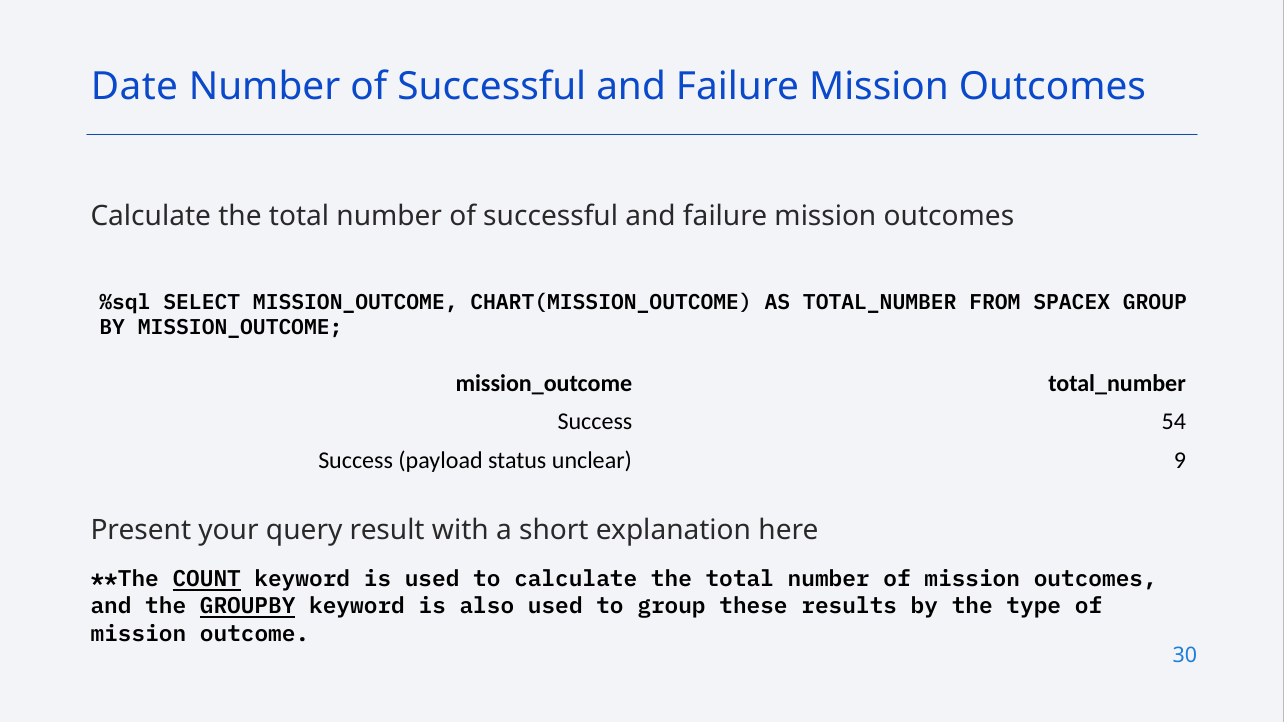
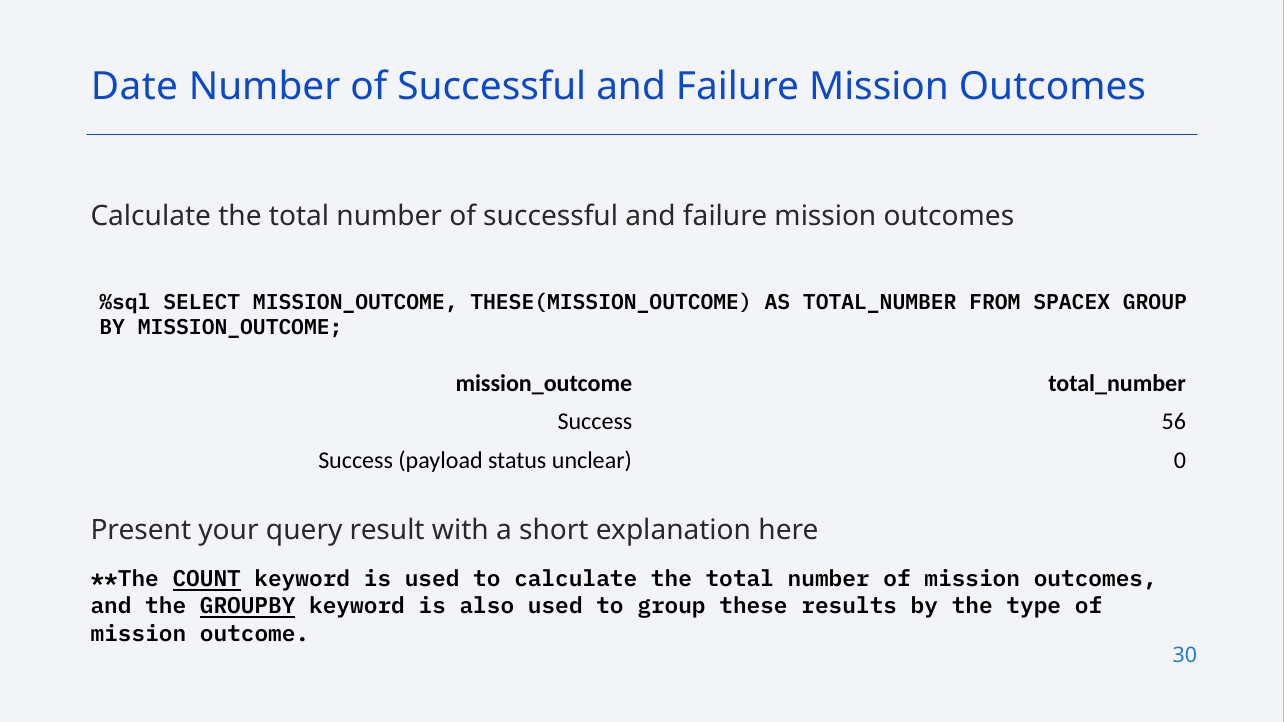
CHART(MISSION_OUTCOME: CHART(MISSION_OUTCOME -> THESE(MISSION_OUTCOME (611, 302)
54: 54 -> 56 (1174, 422)
9: 9 -> 0 (1180, 461)
